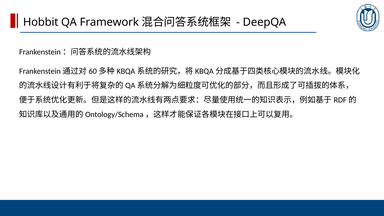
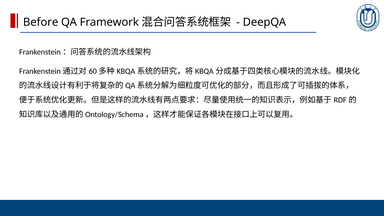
Hobbit: Hobbit -> Before (41, 22)
